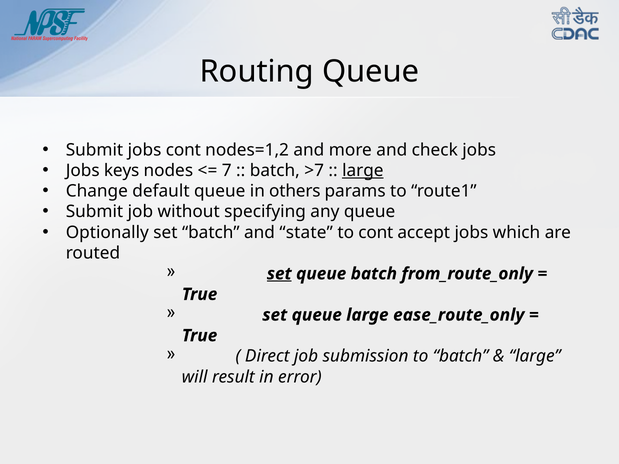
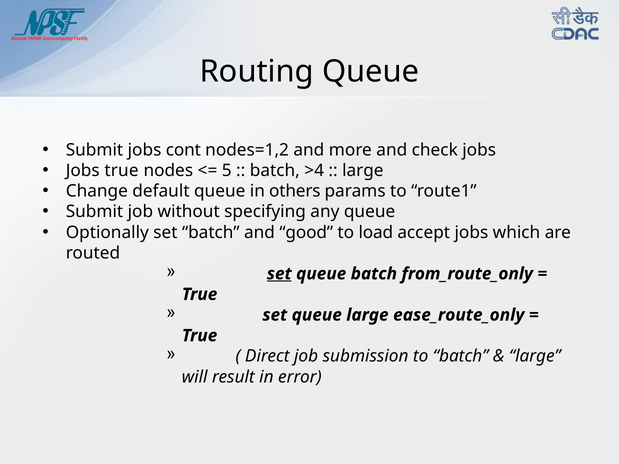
Jobs keys: keys -> true (121, 171)
7: 7 -> 5 (227, 171)
>7: >7 -> >4 (314, 171)
large underline: present -> none (363, 171)
state: state -> good (306, 233)
to cont: cont -> load (376, 233)
